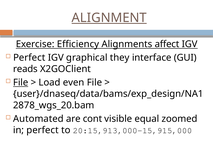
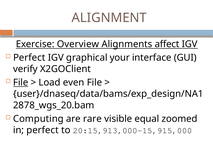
ALIGNMENT underline: present -> none (109, 18)
Efficiency: Efficiency -> Overview (78, 44)
they: they -> your (120, 58)
reads: reads -> verify (25, 69)
Automated: Automated -> Computing (38, 119)
cont: cont -> rare (92, 119)
